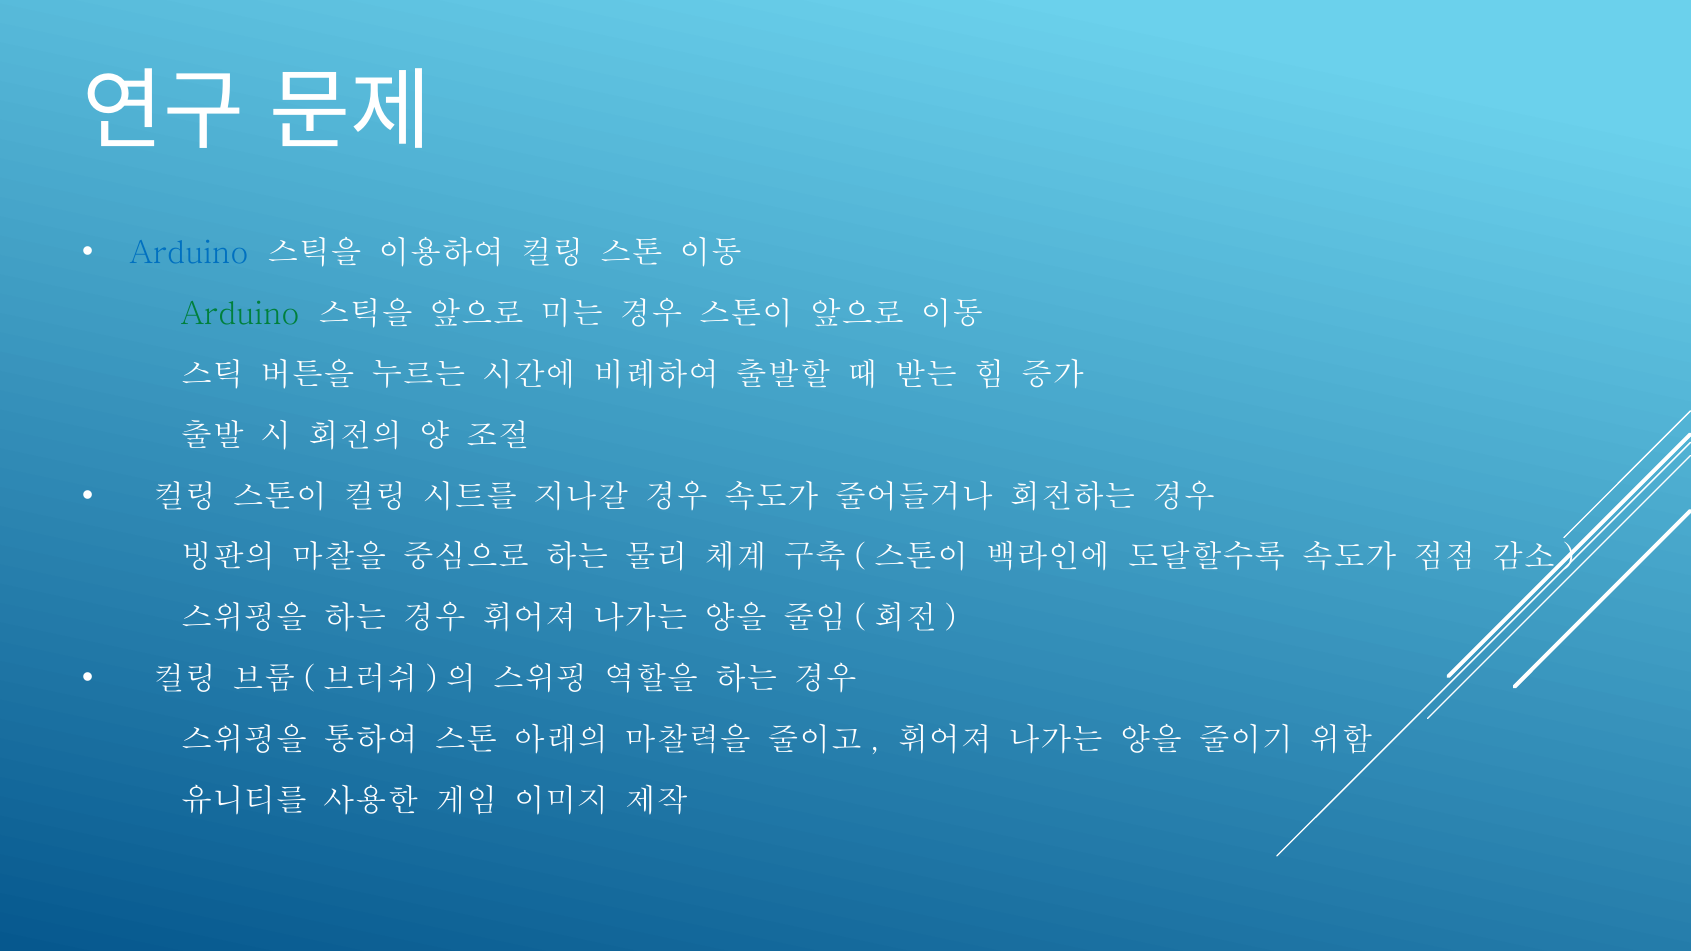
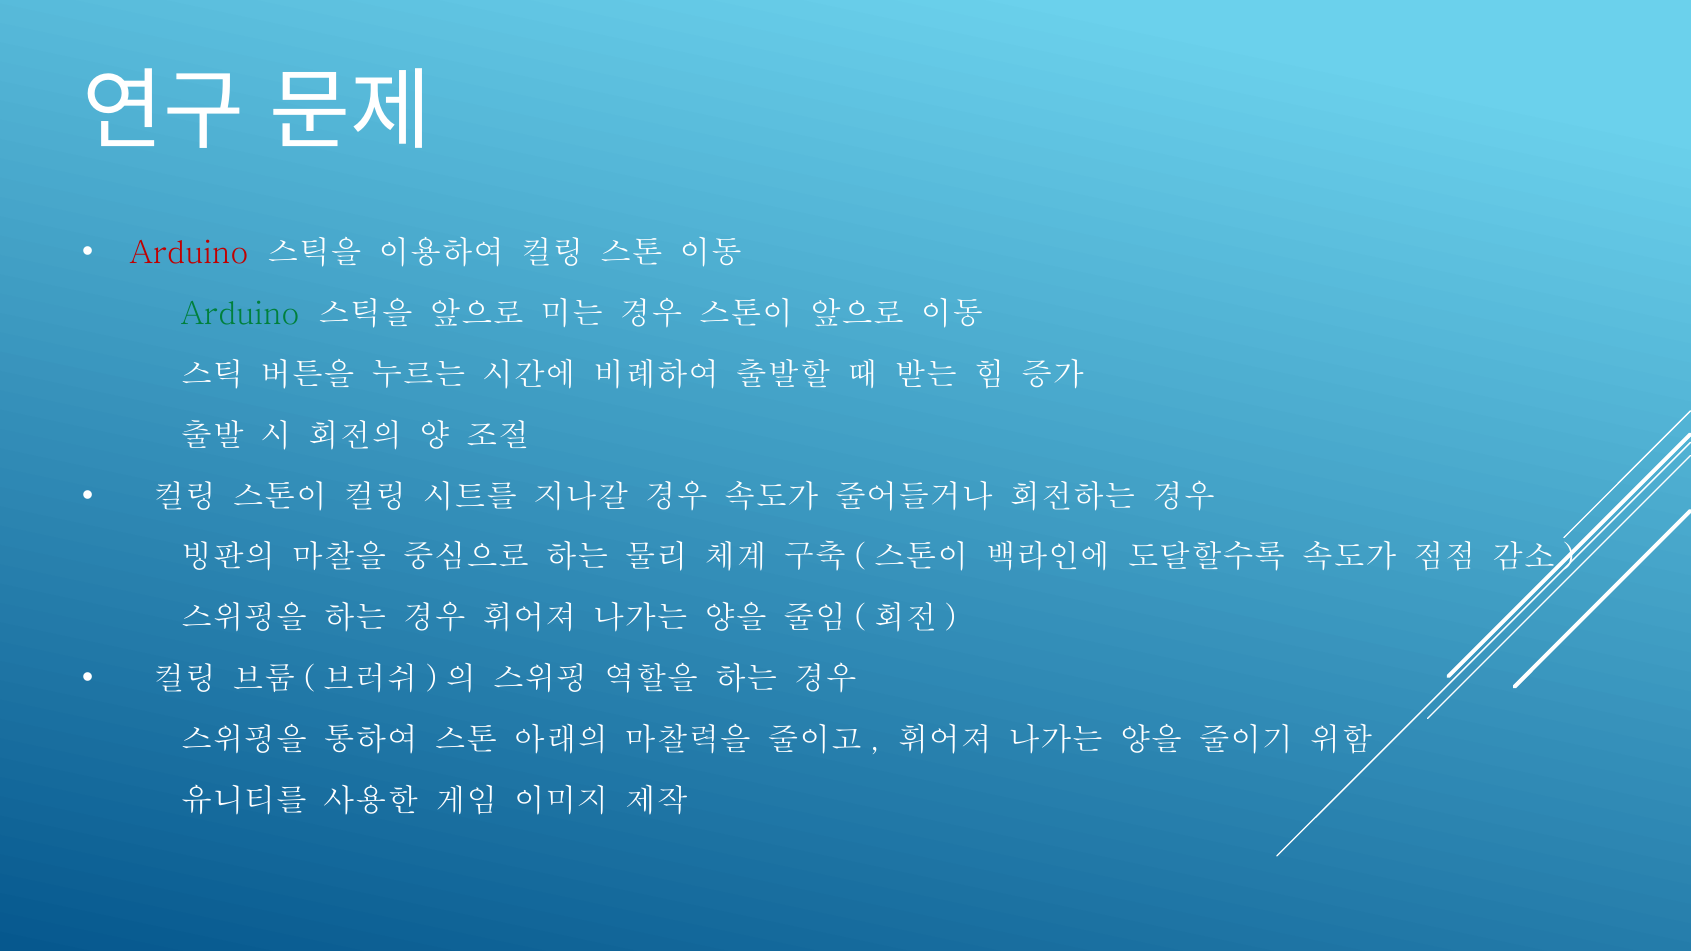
Arduino colour: blue -> red (189, 253)
